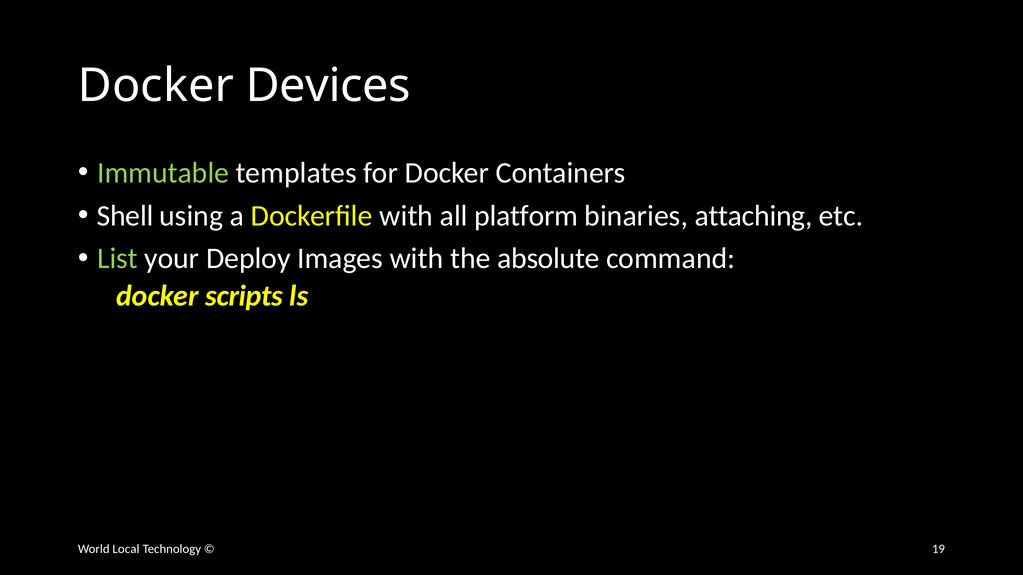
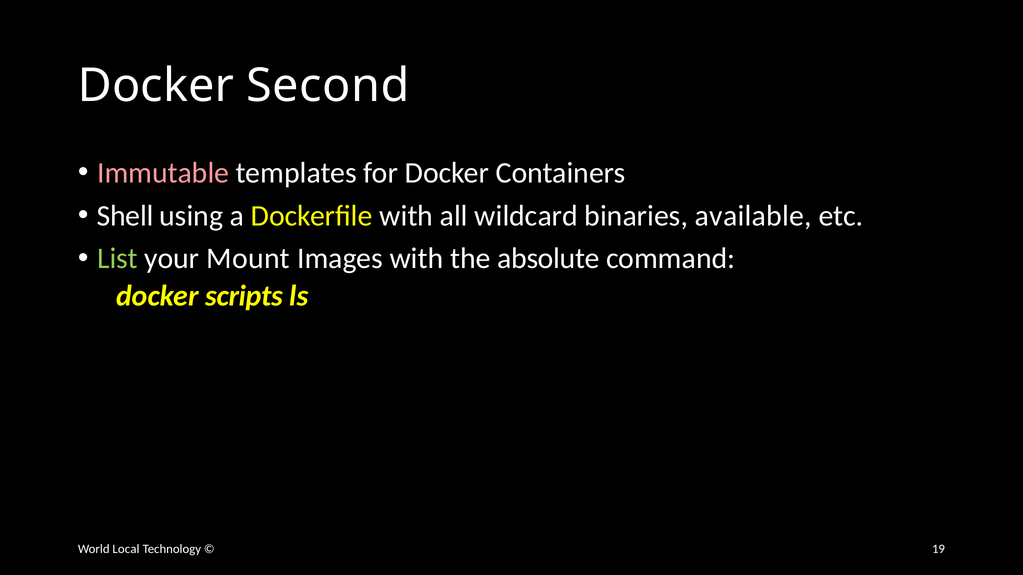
Devices: Devices -> Second (328, 86)
Immutable colour: light green -> pink (163, 173)
platform: platform -> wildcard (526, 216)
attaching: attaching -> available (753, 216)
Deploy: Deploy -> Mount (248, 259)
